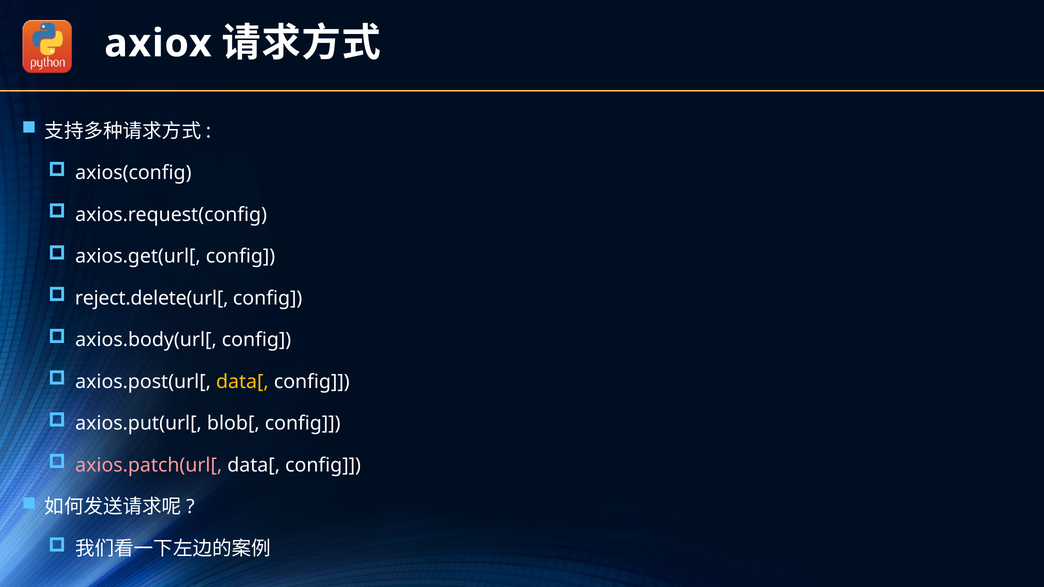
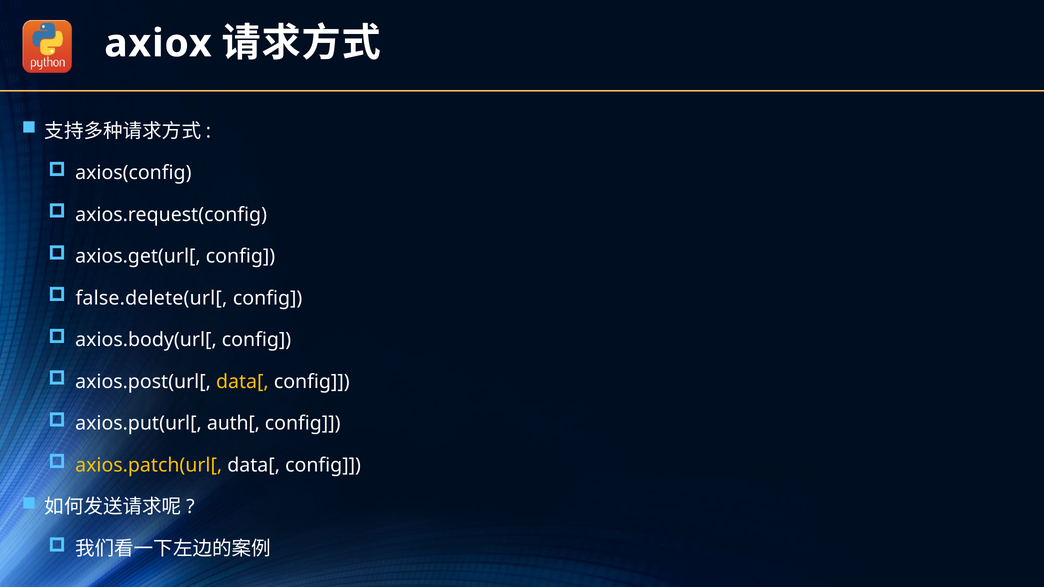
reject.delete(url[: reject.delete(url[ -> false.delete(url[ (151, 298)
blob[: blob[ -> auth[ (233, 424)
axios.patch(url[ colour: pink -> yellow (149, 465)
